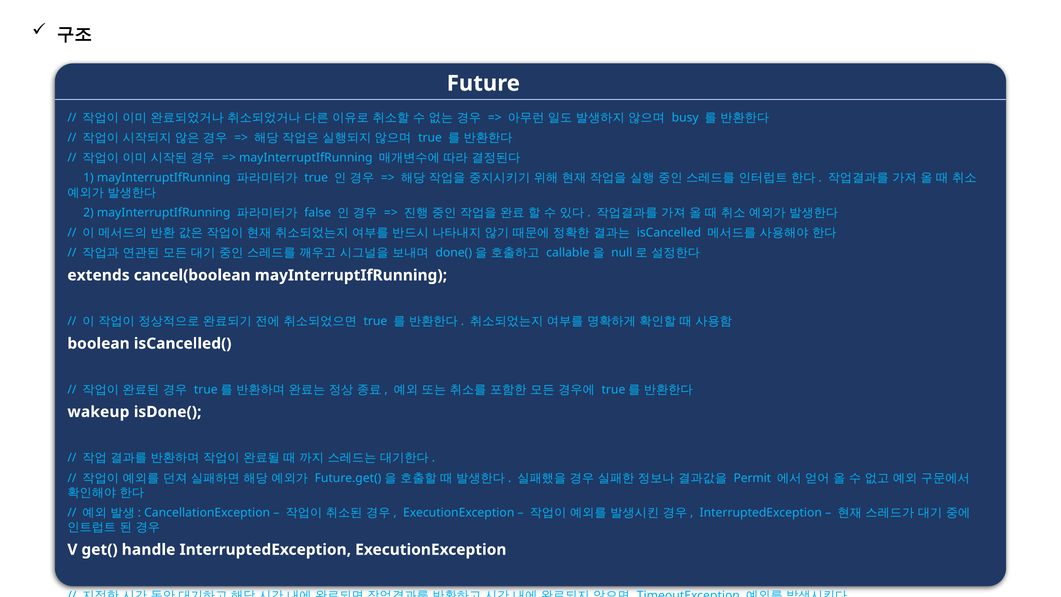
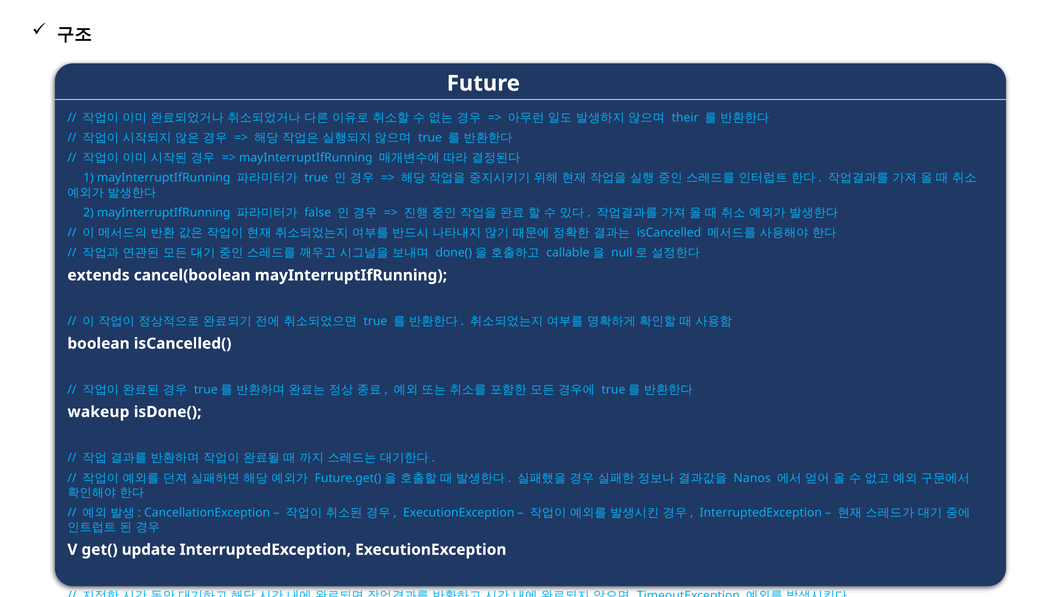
busy: busy -> their (685, 118)
Permit: Permit -> Nanos (752, 478)
handle: handle -> update (149, 549)
